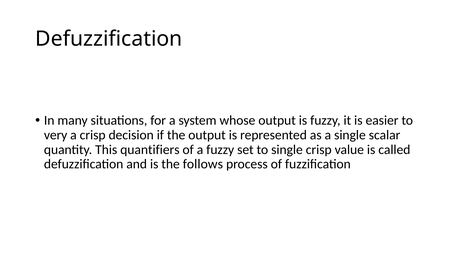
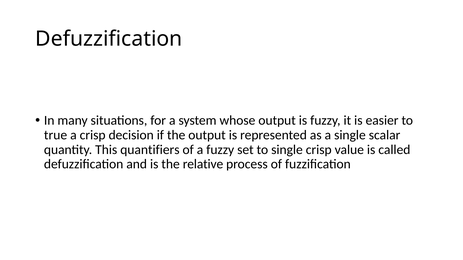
very: very -> true (56, 135)
follows: follows -> relative (203, 164)
